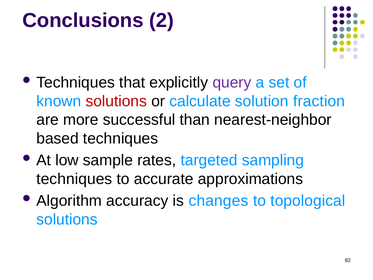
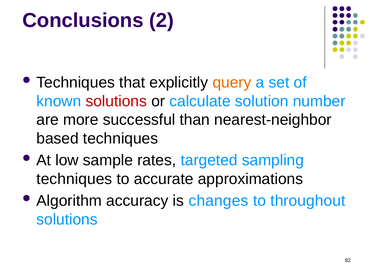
query colour: purple -> orange (232, 82)
fraction: fraction -> number (319, 101)
topological: topological -> throughout (308, 201)
